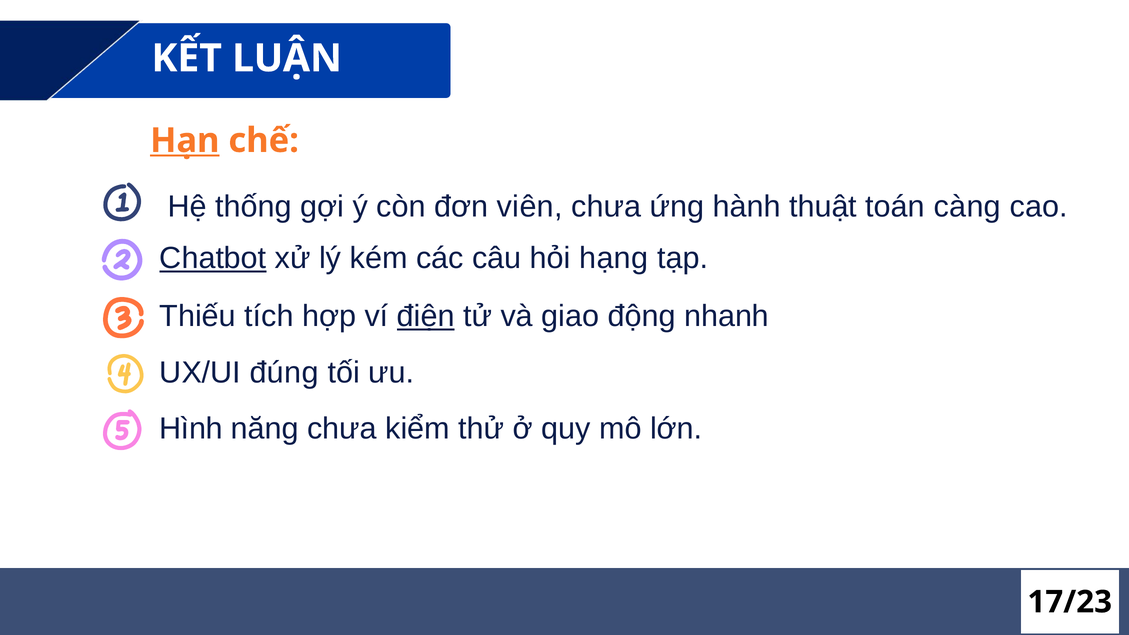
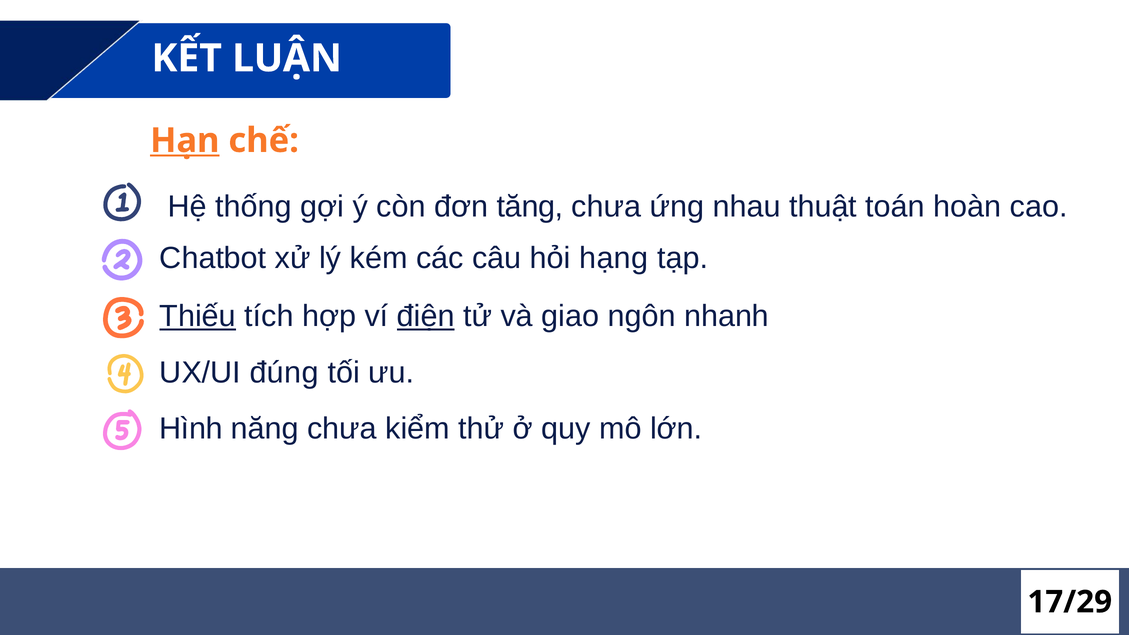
viên: viên -> tăng (530, 207)
hành: hành -> nhau (747, 207)
càng: càng -> hoàn (967, 207)
Chatbot underline: present -> none (213, 258)
Thiếu underline: none -> present (198, 316)
động: động -> ngôn (642, 316)
17/23: 17/23 -> 17/29 (1070, 602)
